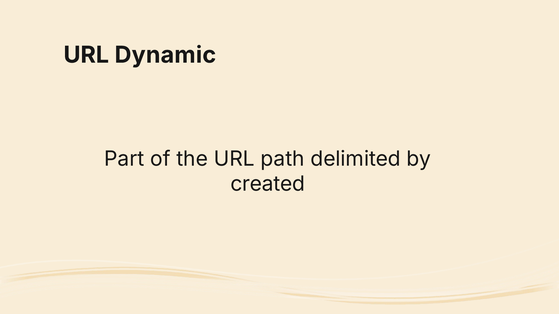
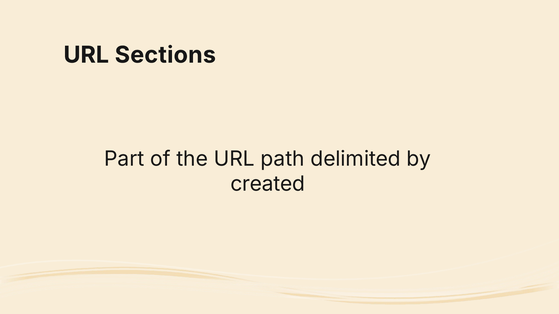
Dynamic: Dynamic -> Sections (165, 55)
